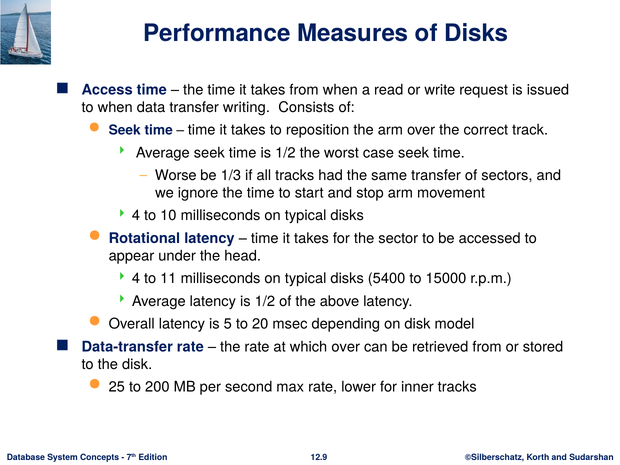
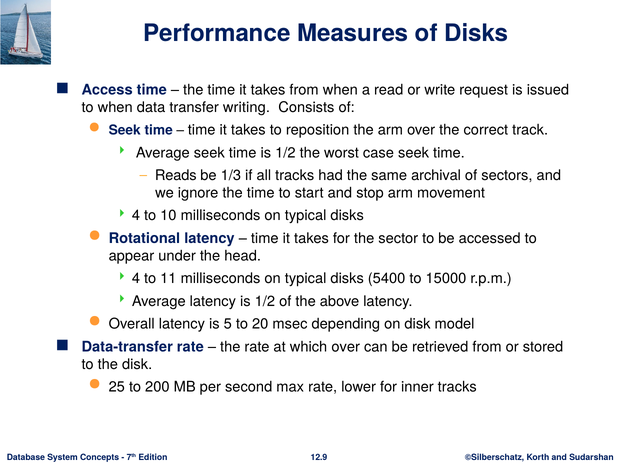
Worse: Worse -> Reads (176, 175)
same transfer: transfer -> archival (436, 175)
